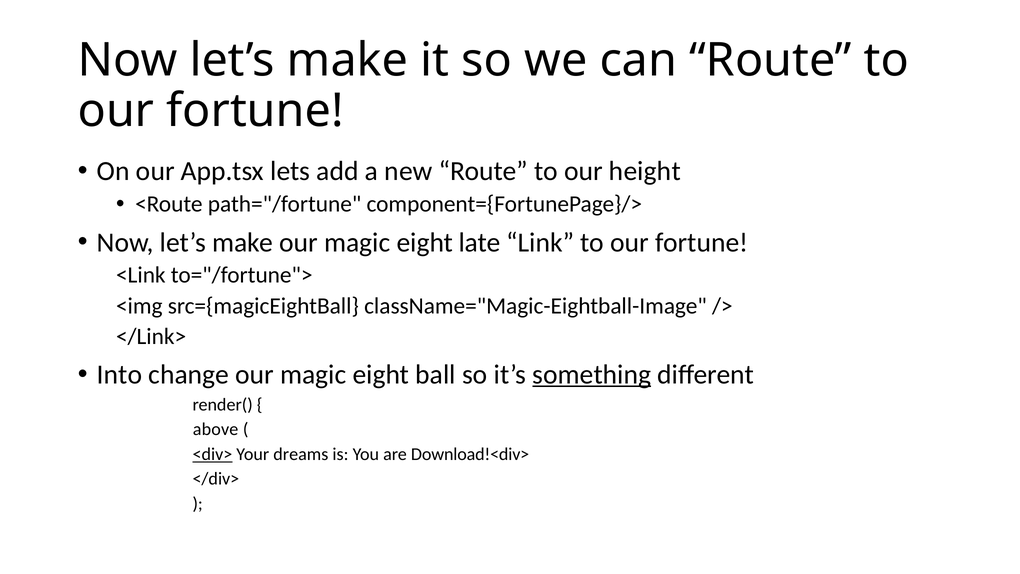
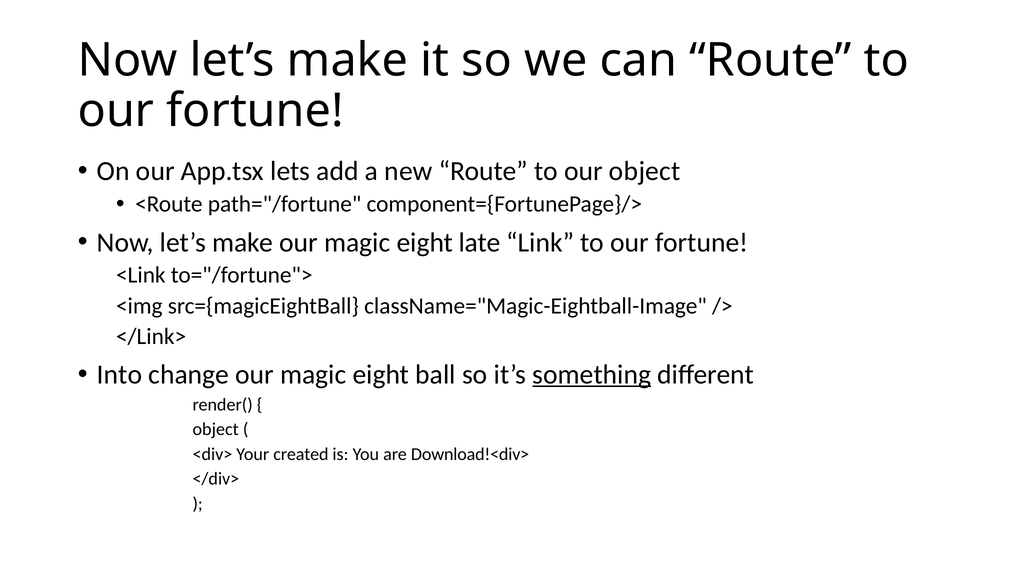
our height: height -> object (645, 171)
above: above -> object (216, 429)
<div> underline: present -> none (212, 454)
dreams: dreams -> created (301, 454)
